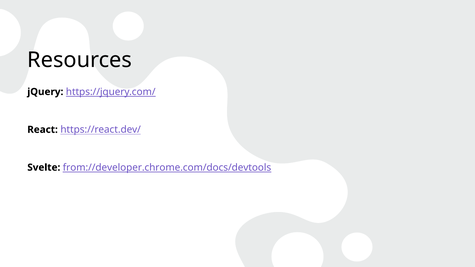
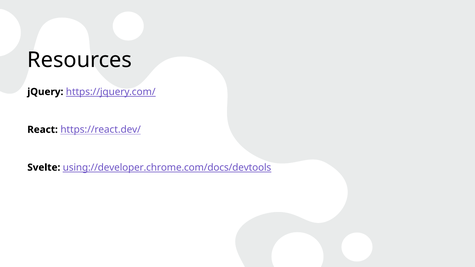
from://developer.chrome.com/docs/devtools: from://developer.chrome.com/docs/devtools -> using://developer.chrome.com/docs/devtools (167, 168)
